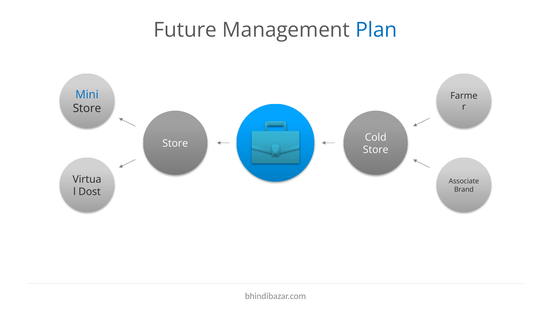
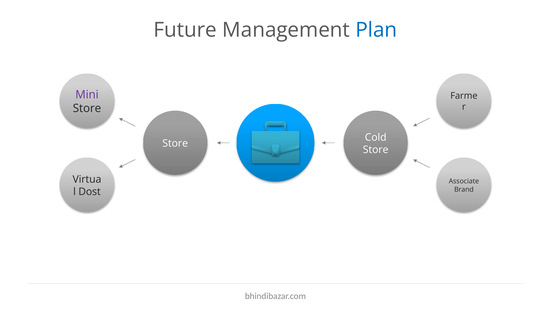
Mini colour: blue -> purple (87, 95)
